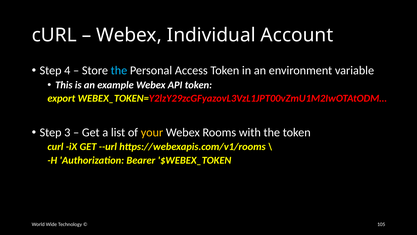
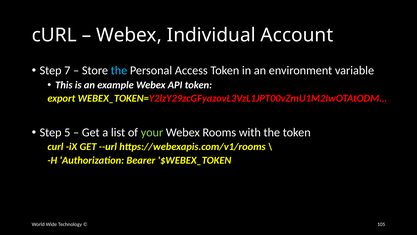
4: 4 -> 7 (67, 70)
3: 3 -> 5 (67, 132)
your colour: yellow -> light green (152, 132)
